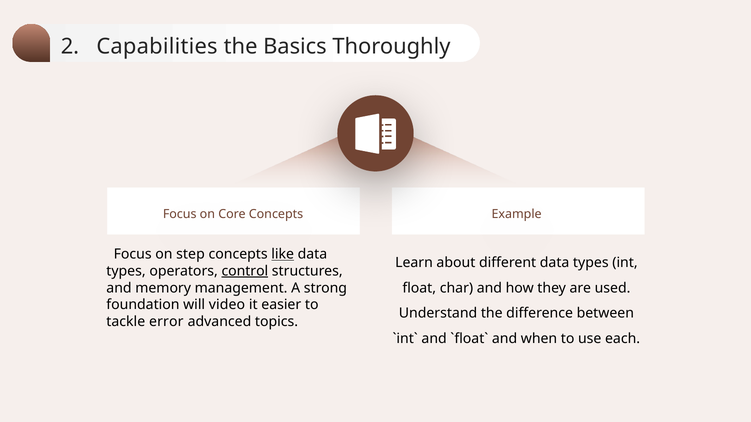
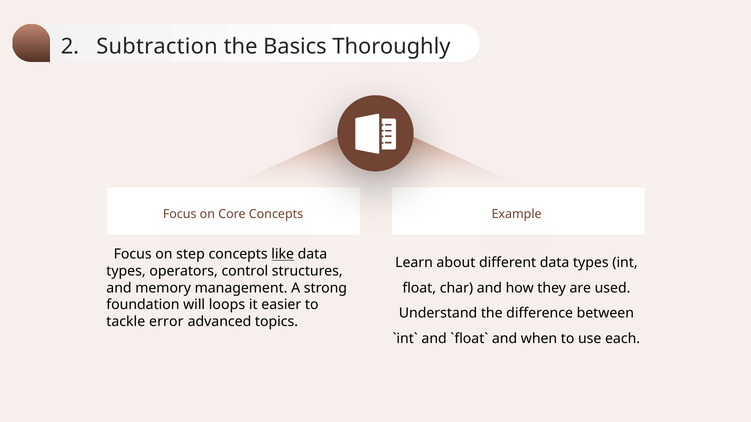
Capabilities: Capabilities -> Subtraction (157, 47)
control underline: present -> none (245, 271)
video: video -> loops (227, 305)
